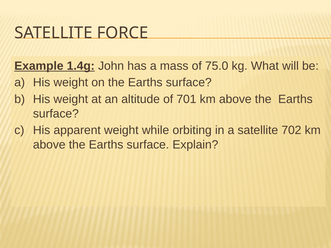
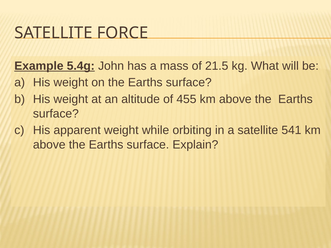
1.4g: 1.4g -> 5.4g (81, 66)
75.0: 75.0 -> 21.5 (217, 66)
701: 701 -> 455 (186, 99)
702: 702 -> 541 (291, 130)
